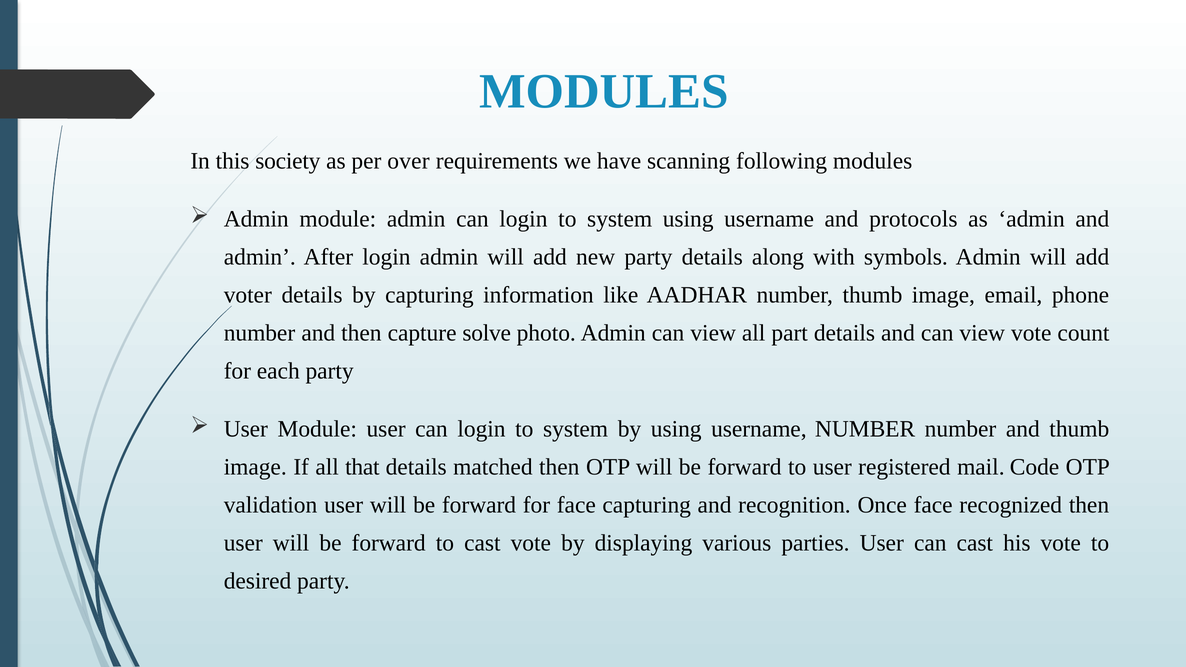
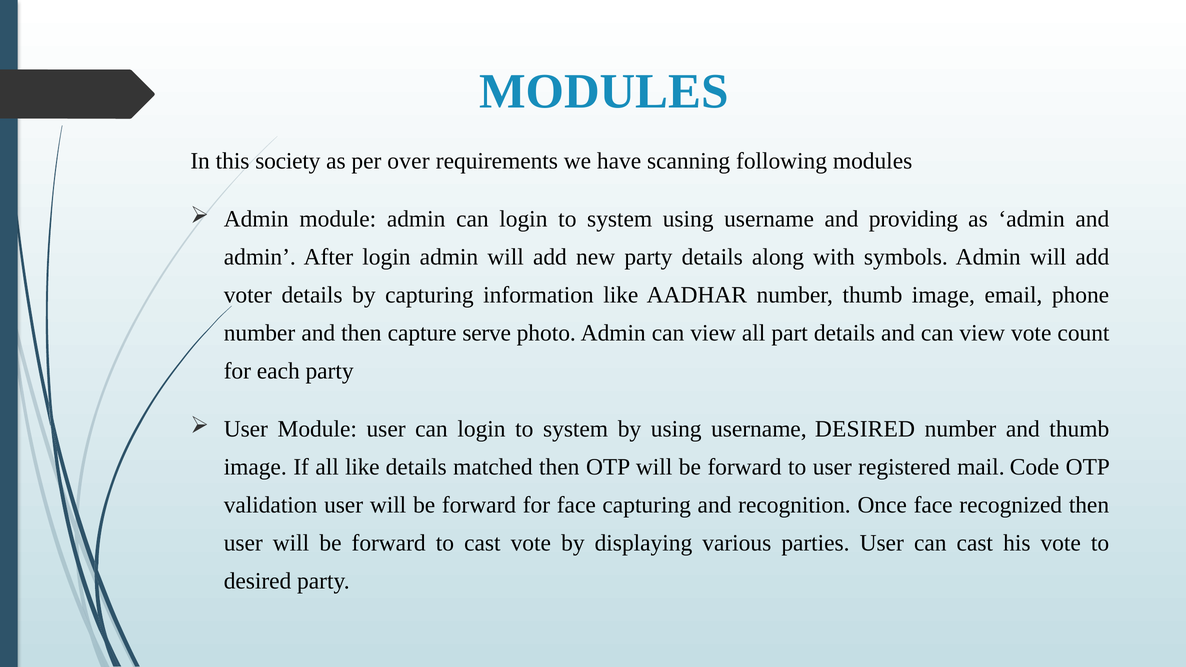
protocols: protocols -> providing (914, 219)
solve: solve -> serve (487, 333)
username NUMBER: NUMBER -> DESIRED (865, 429)
all that: that -> like (362, 467)
